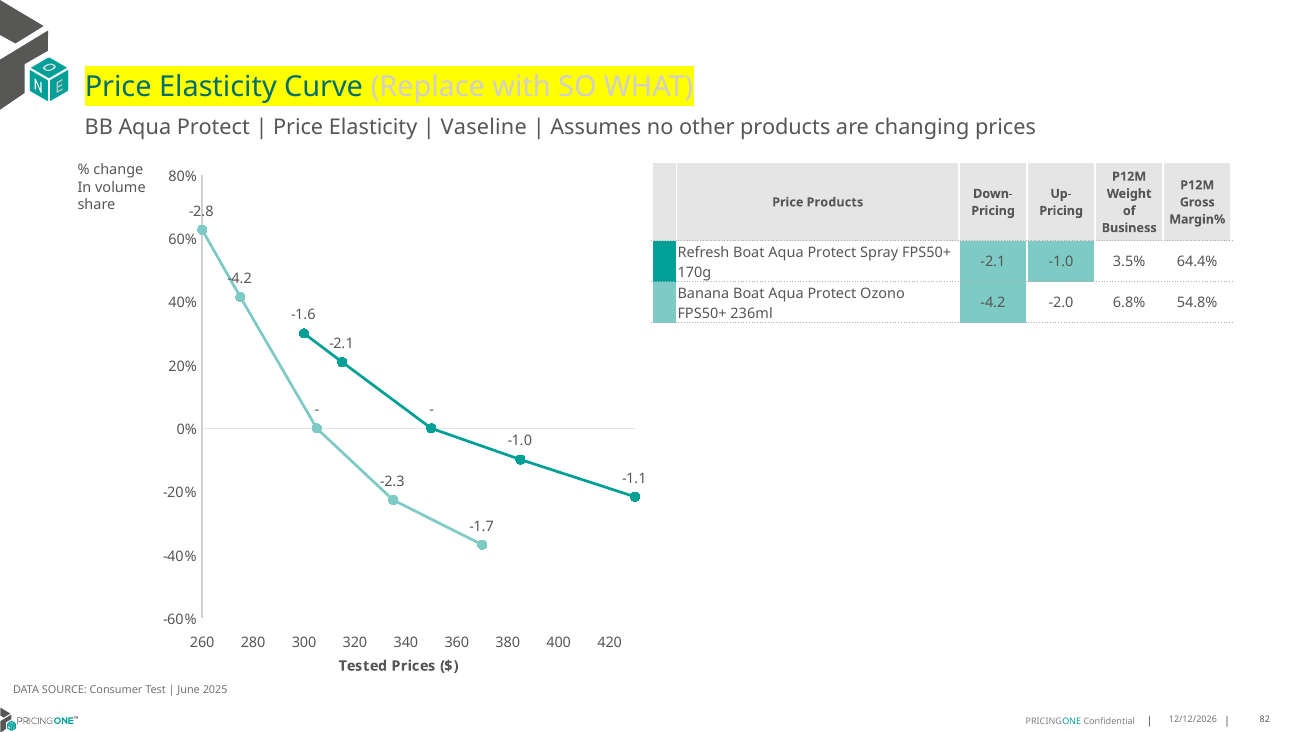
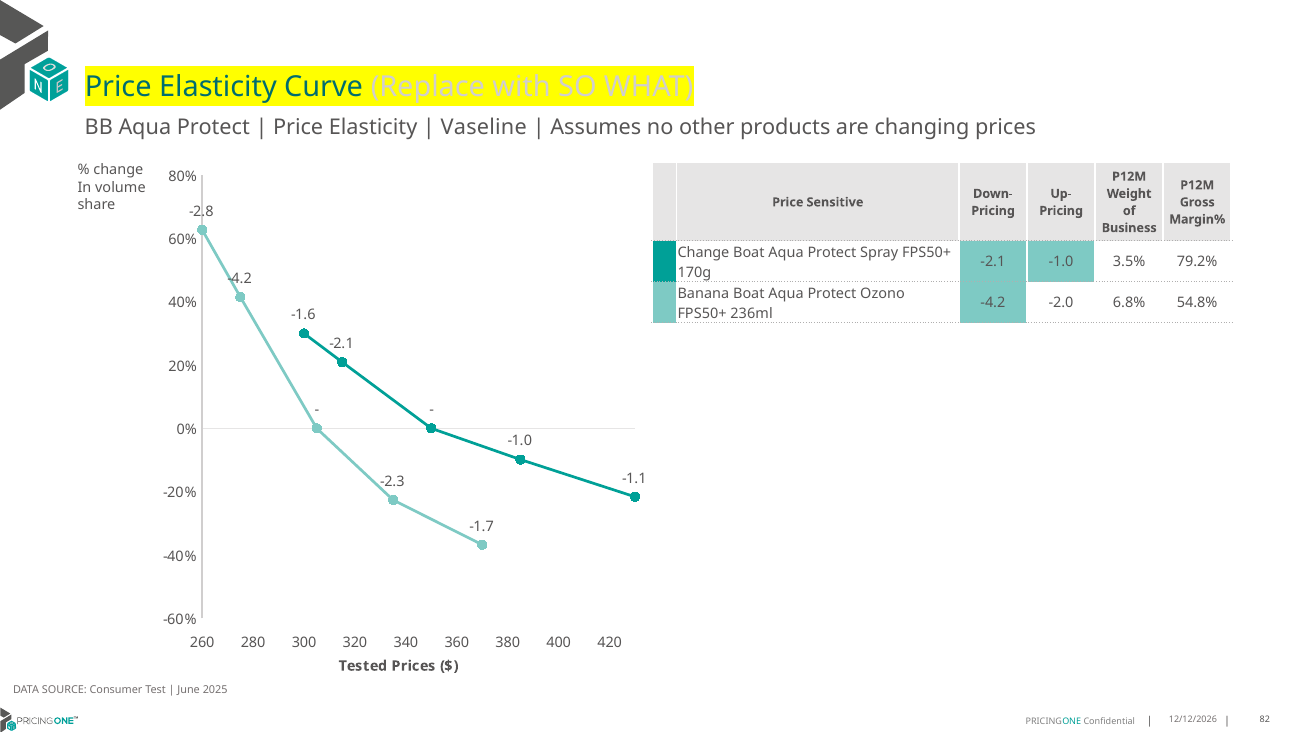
Price Products: Products -> Sensitive (835, 202)
Refresh: Refresh -> Change (703, 253)
64.4%: 64.4% -> 79.2% (1197, 262)
